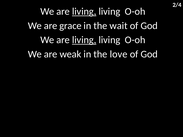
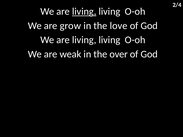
grace: grace -> grow (70, 26)
wait: wait -> love (119, 26)
living underline: present -> none (84, 40)
love: love -> over (119, 54)
